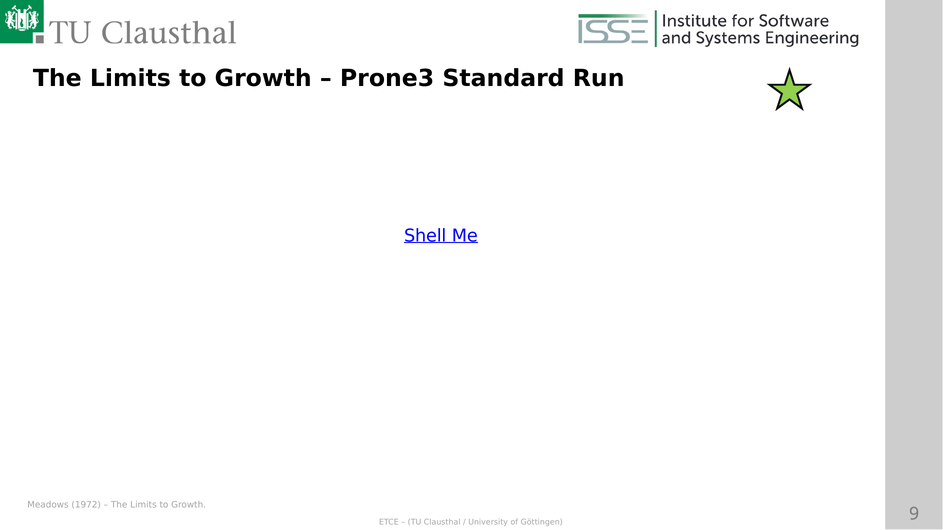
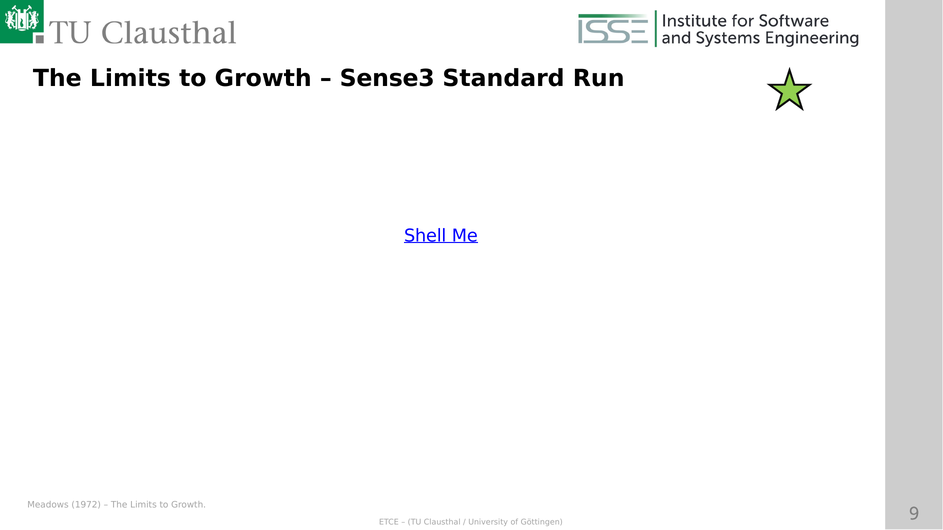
Prone3: Prone3 -> Sense3 (387, 78)
